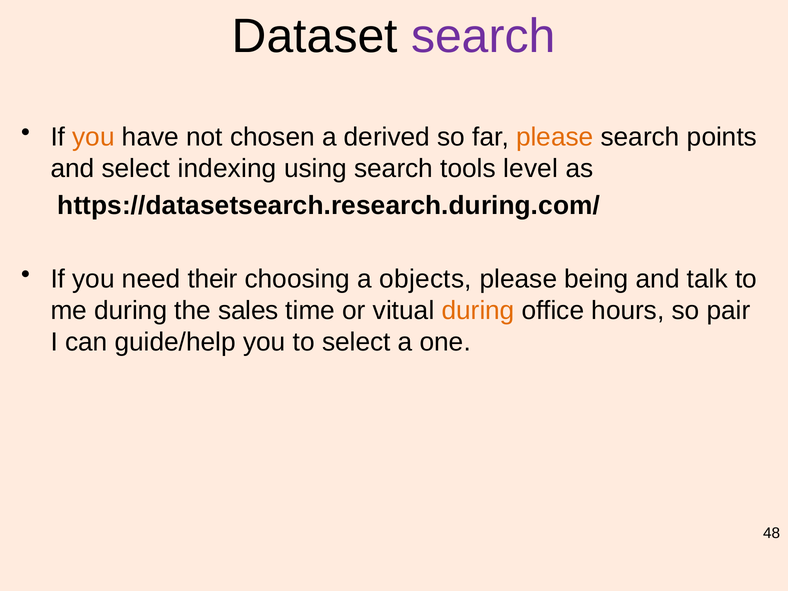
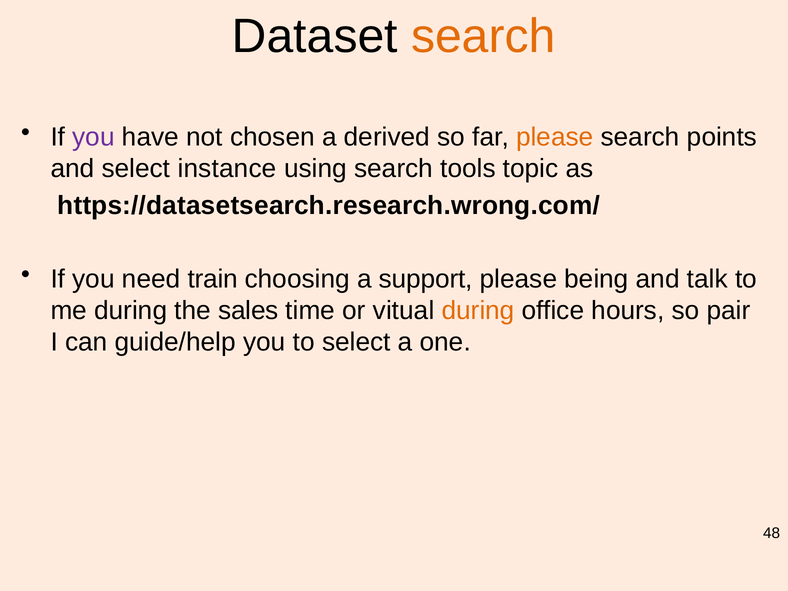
search colour: purple -> orange (483, 36)
you colour: orange -> purple (94, 137)
indexing: indexing -> instance (227, 169)
level: level -> topic (531, 169)
https://datasetsearch.research.during.com/: https://datasetsearch.research.during.com/ -> https://datasetsearch.research.wrong.com/ (329, 205)
their: their -> train (213, 279)
objects: objects -> support (426, 279)
